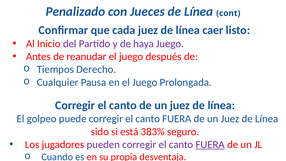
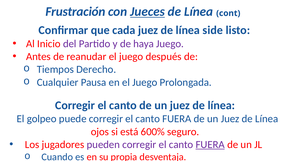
Penalizado: Penalizado -> Frustración (75, 12)
Jueces underline: none -> present (147, 12)
caer: caer -> side (213, 30)
sido: sido -> ojos (100, 132)
383%: 383% -> 600% (153, 132)
